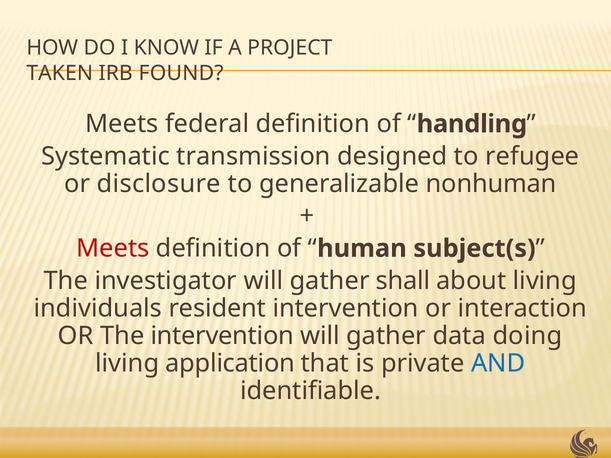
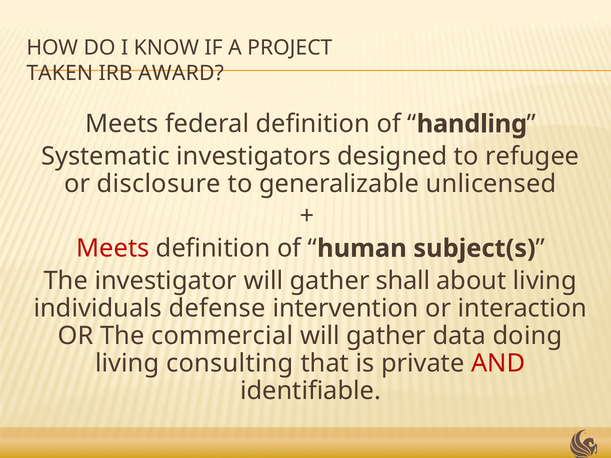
FOUND: FOUND -> AWARD (181, 73)
transmission: transmission -> investigators (254, 156)
nonhuman: nonhuman -> unlicensed (491, 184)
resident: resident -> defense (217, 308)
The intervention: intervention -> commercial (222, 336)
application: application -> consulting (230, 363)
AND colour: blue -> red (498, 363)
